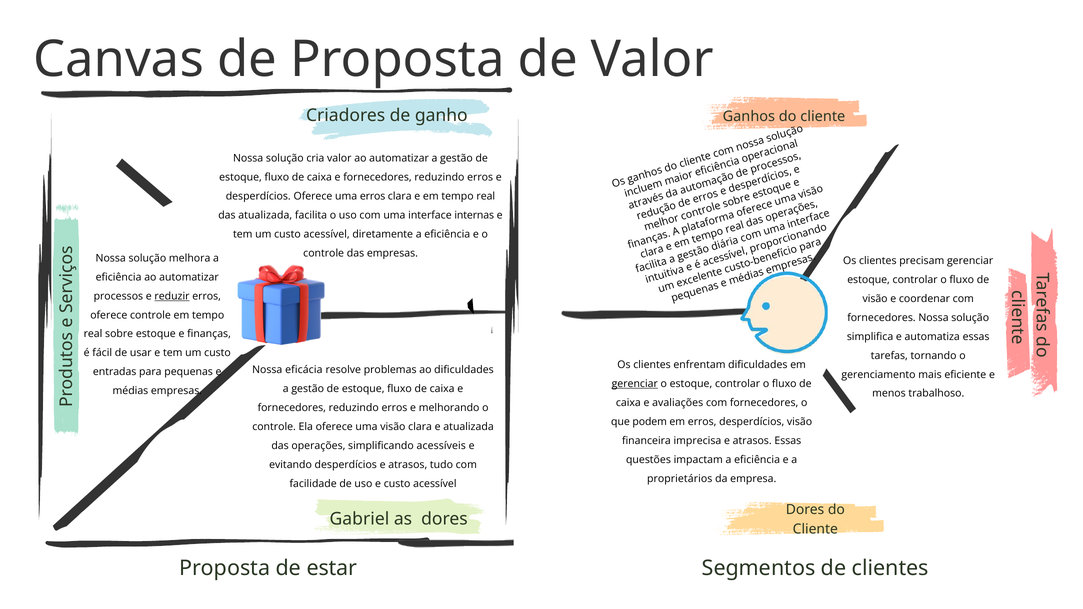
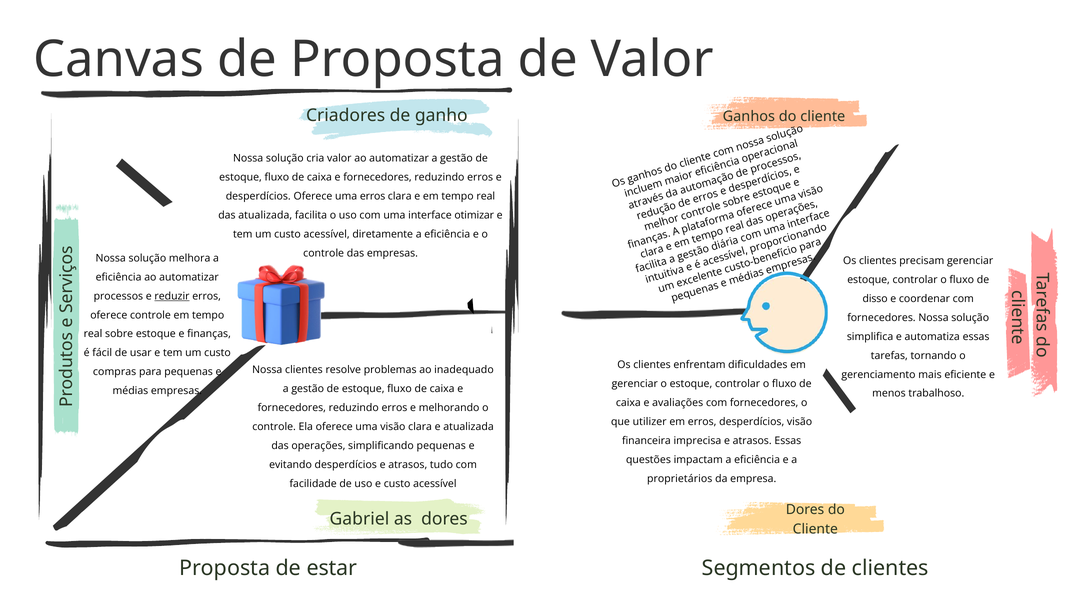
internas: internas -> otimizar (474, 215)
visão: visão -> disso (875, 299)
Nossa eficácia: eficácia -> clientes (304, 370)
ao dificuldades: dificuldades -> inadequado (464, 370)
entradas: entradas -> compras (115, 372)
gerenciar underline: present -> none (635, 384)
podem: podem -> utilizer (650, 422)
simplificando acessíveis: acessíveis -> pequenas (441, 446)
